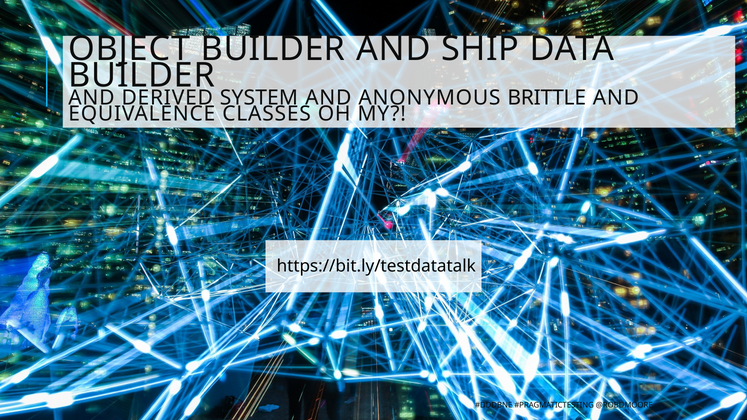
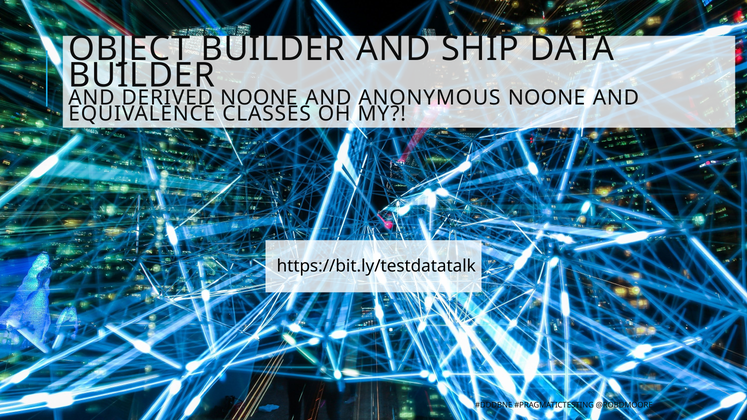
SYSTEM: SYSTEM -> NOONE (259, 98)
ANONYMOUS BRITTLE: BRITTLE -> NOONE (547, 98)
